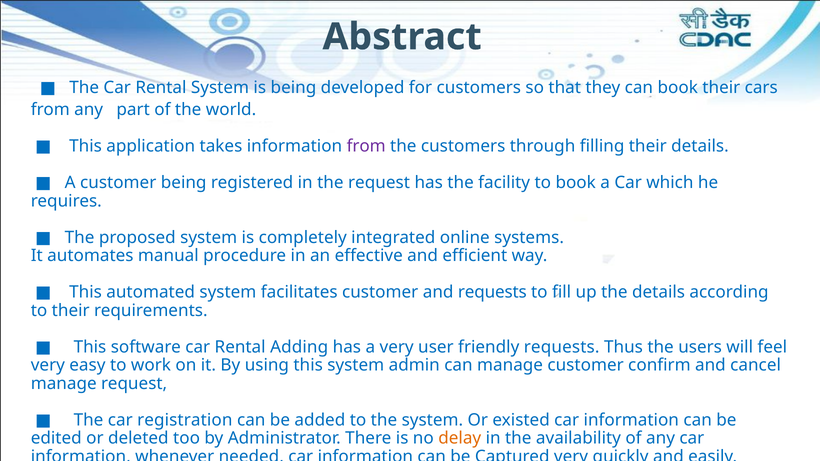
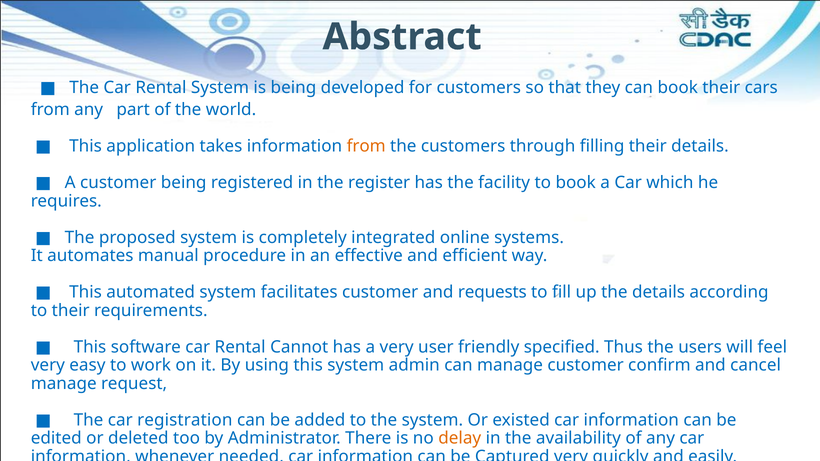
from colour: purple -> orange (366, 146)
the request: request -> register (379, 183)
Adding: Adding -> Cannot (299, 347)
friendly requests: requests -> specified (562, 347)
